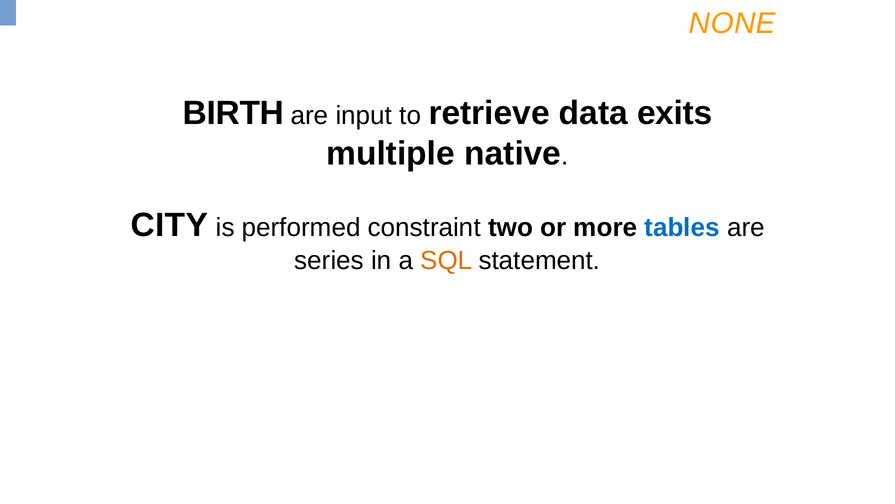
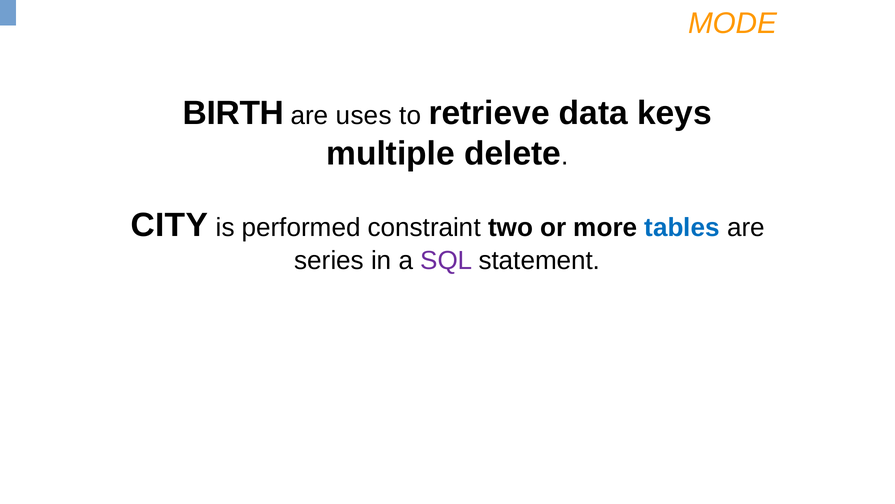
NONE: NONE -> MODE (733, 23)
input: input -> uses (364, 116)
exits: exits -> keys (674, 113)
native: native -> delete (513, 153)
SQL colour: orange -> purple (446, 260)
